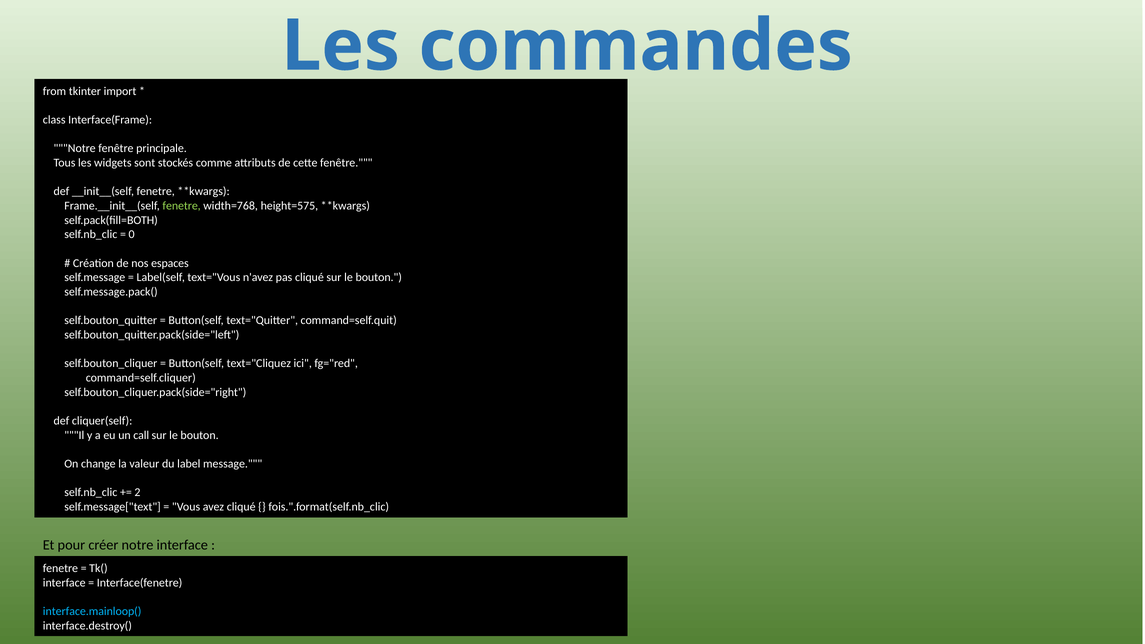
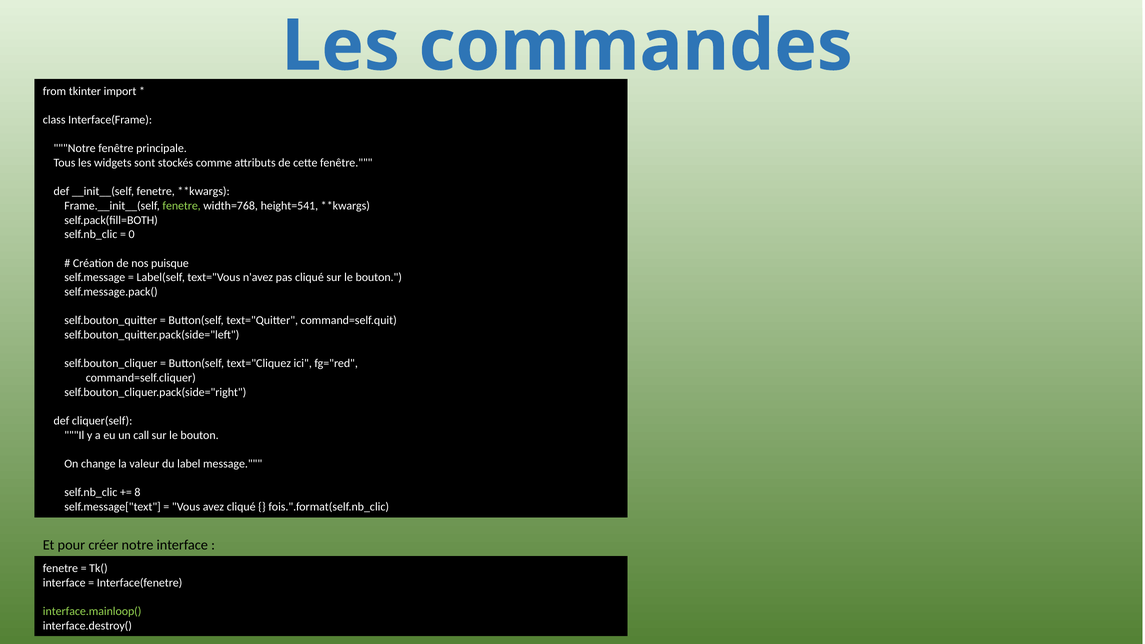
height=575: height=575 -> height=541 (289, 206)
espaces: espaces -> puisque (170, 263)
2: 2 -> 8 (137, 493)
interface.mainloop( colour: light blue -> light green (92, 611)
